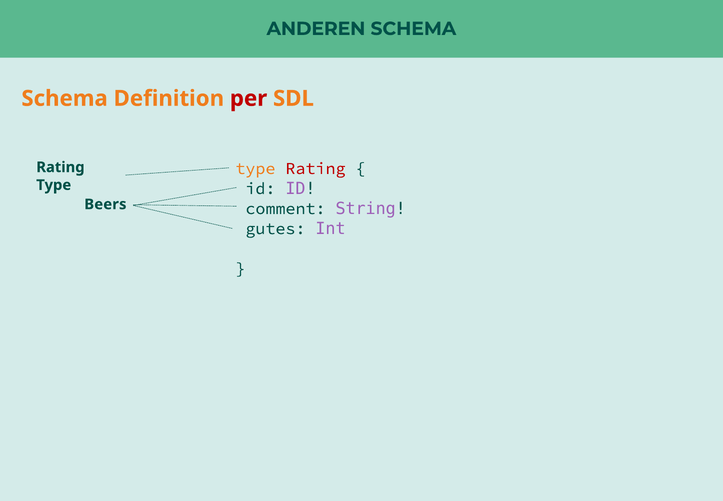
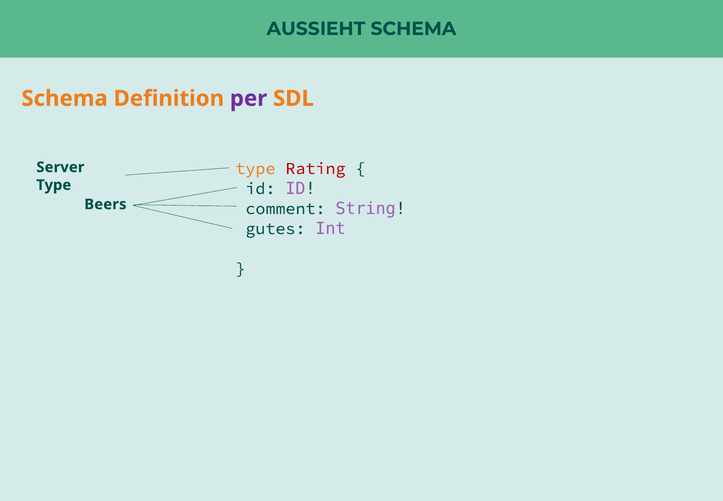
ANDEREN: ANDEREN -> AUSSIEHT (316, 29)
per colour: red -> purple (249, 98)
Rating: Rating -> Server (60, 167)
